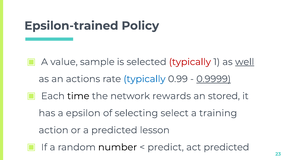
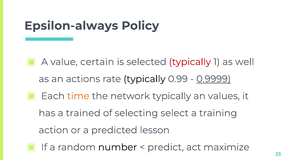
Epsilon-trained: Epsilon-trained -> Epsilon-always (71, 26)
sample: sample -> certain (97, 62)
well underline: present -> none (245, 62)
typically colour: blue -> black (145, 79)
time colour: black -> orange (78, 96)
network rewards: rewards -> typically (172, 96)
stored: stored -> values (224, 96)
epsilon: epsilon -> trained (83, 113)
act predicted: predicted -> maximize (226, 148)
